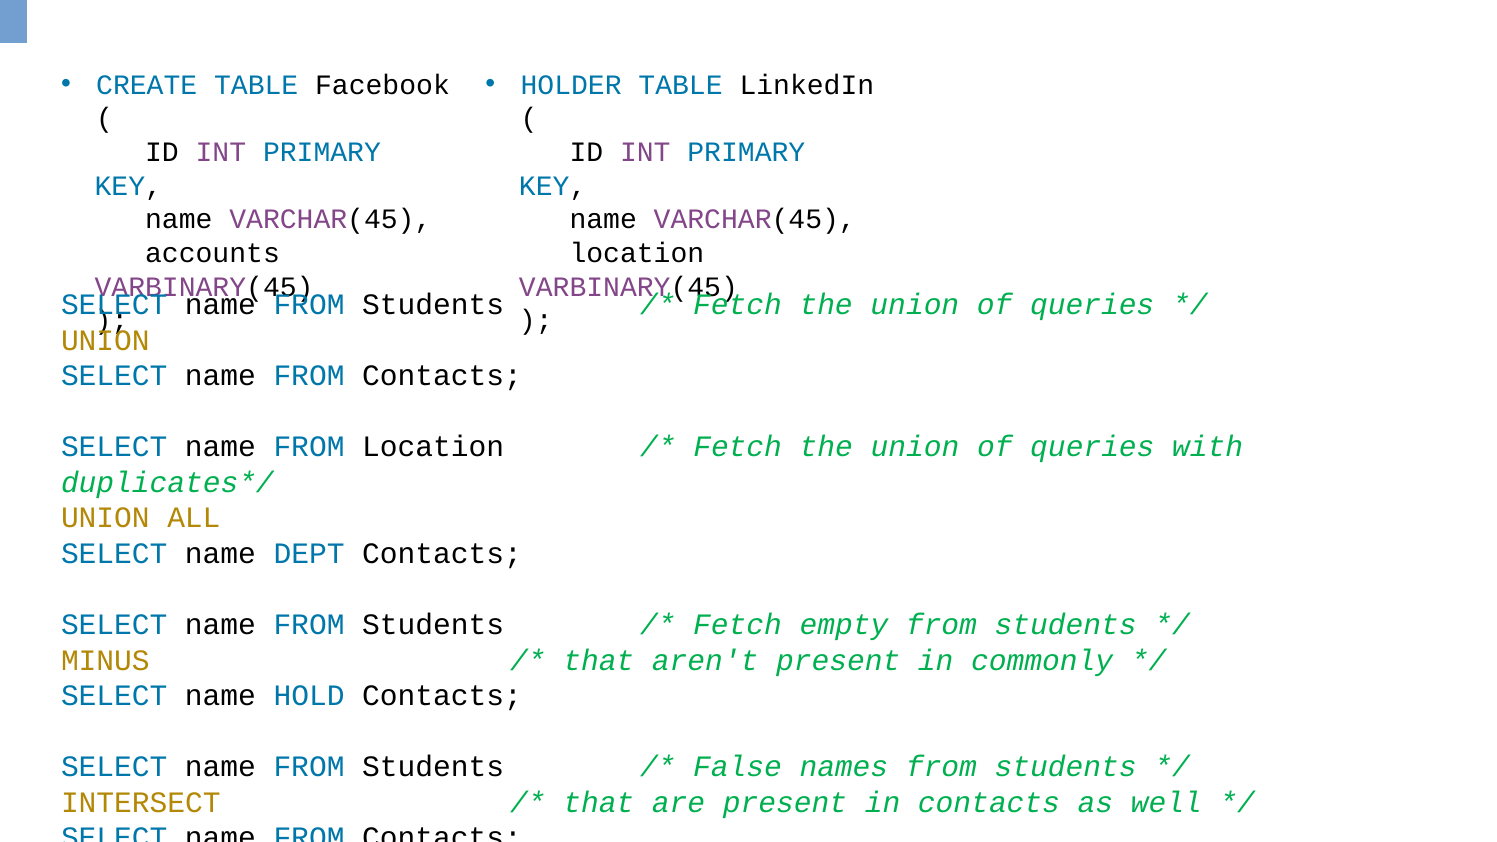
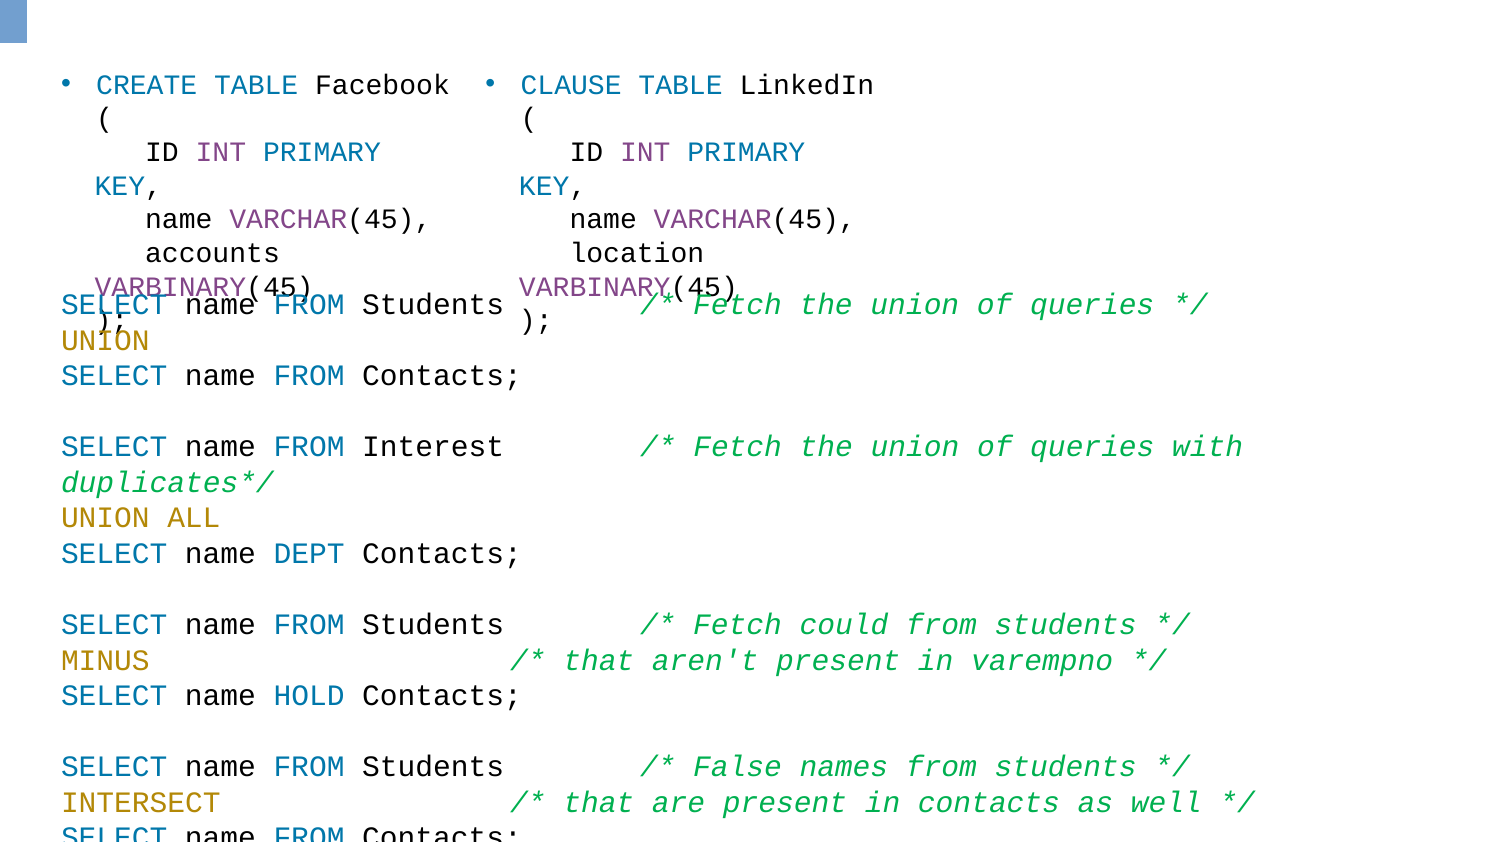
HOLDER: HOLDER -> CLAUSE (571, 85)
FROM Location: Location -> Interest (433, 447)
empty: empty -> could (844, 625)
commonly: commonly -> varempno (1042, 660)
